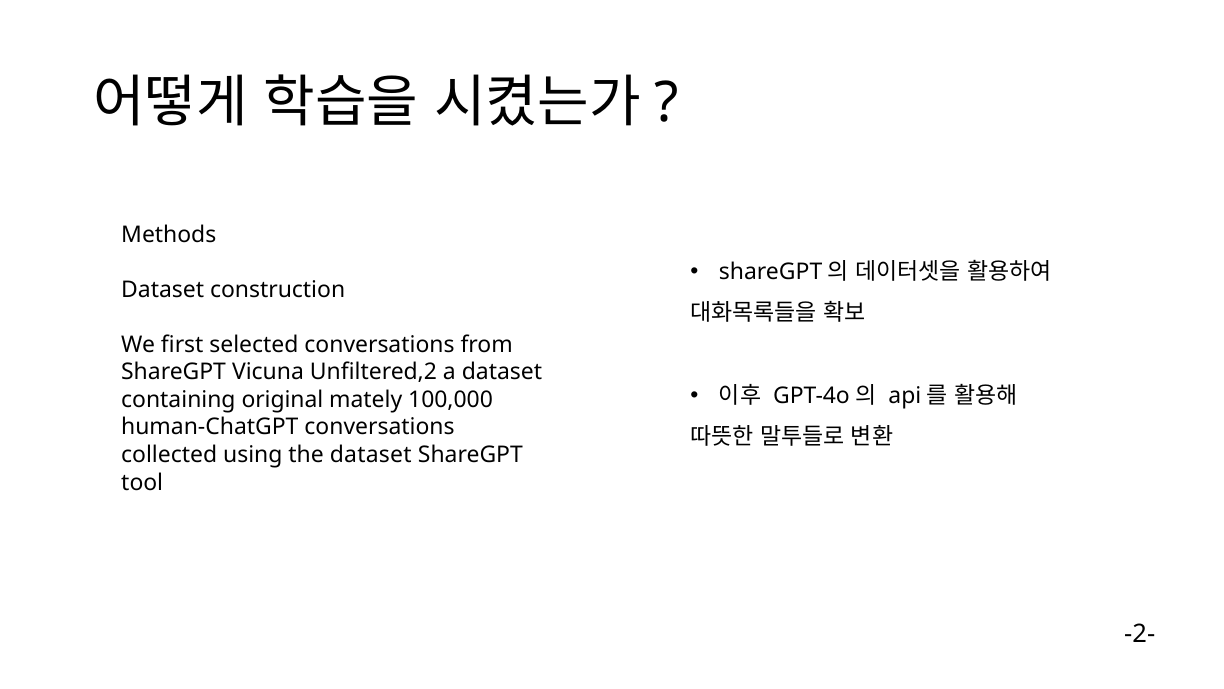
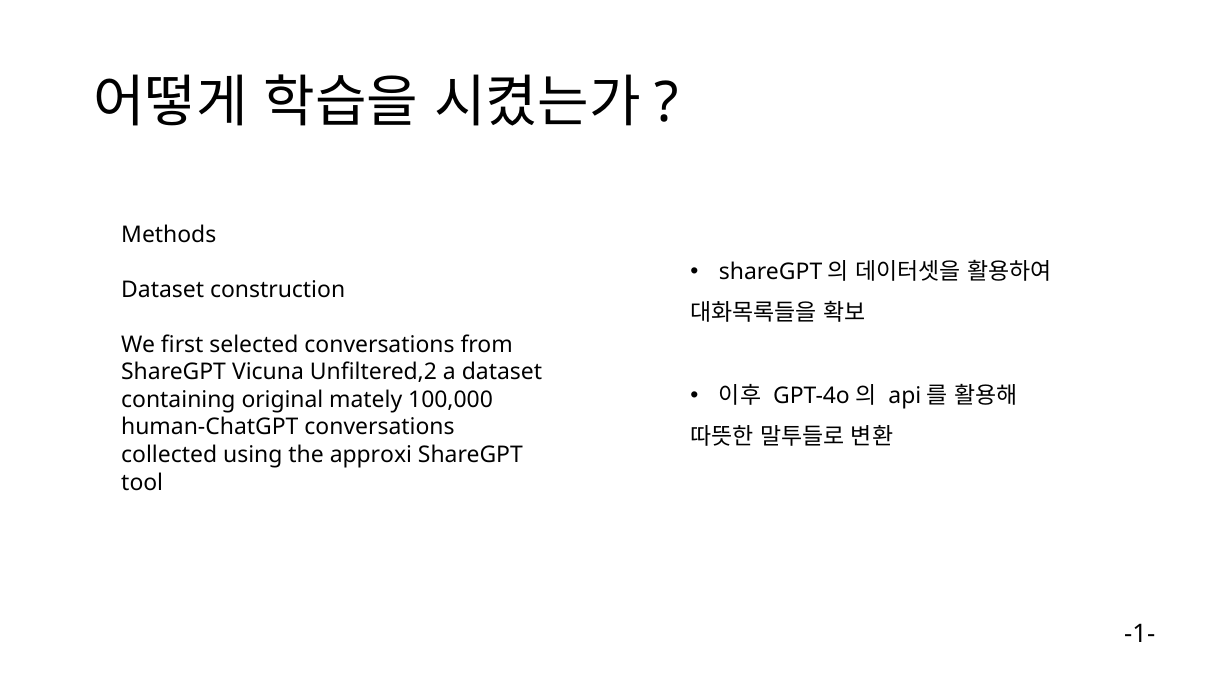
the dataset: dataset -> approxi (371, 455)
-2-: -2- -> -1- (1140, 633)
